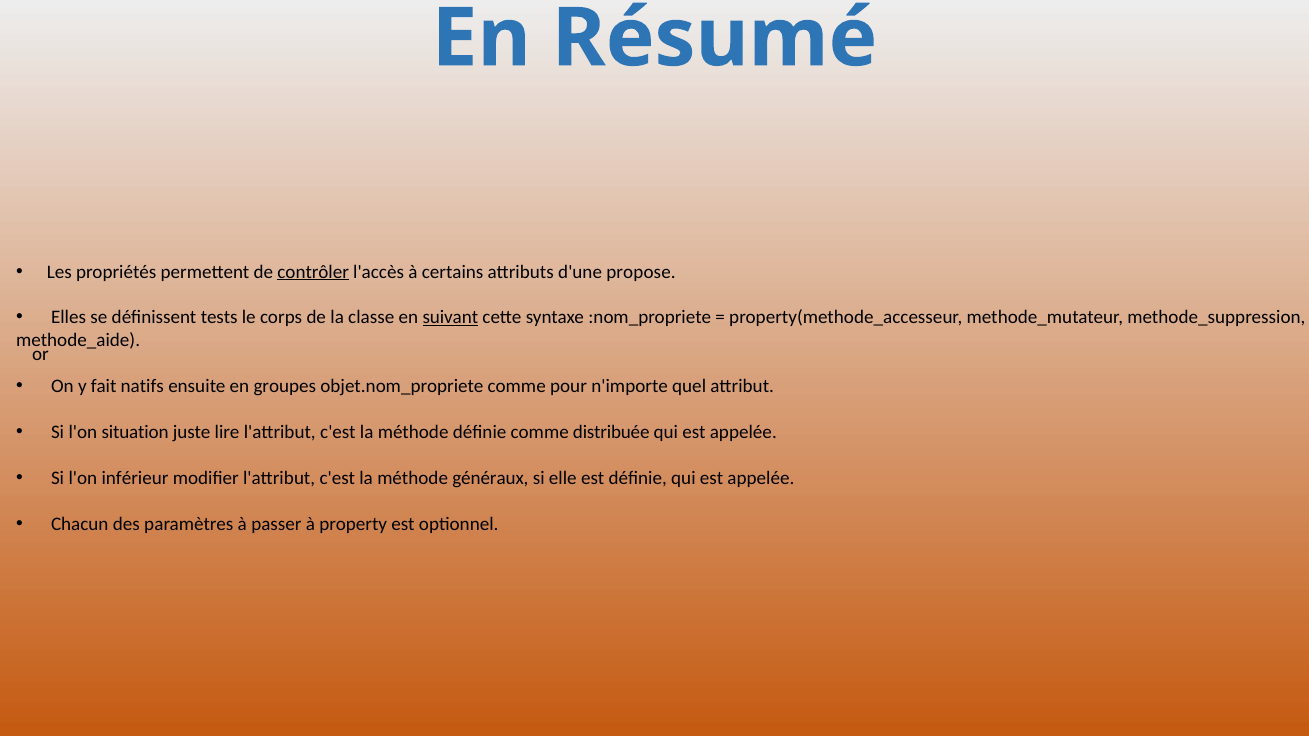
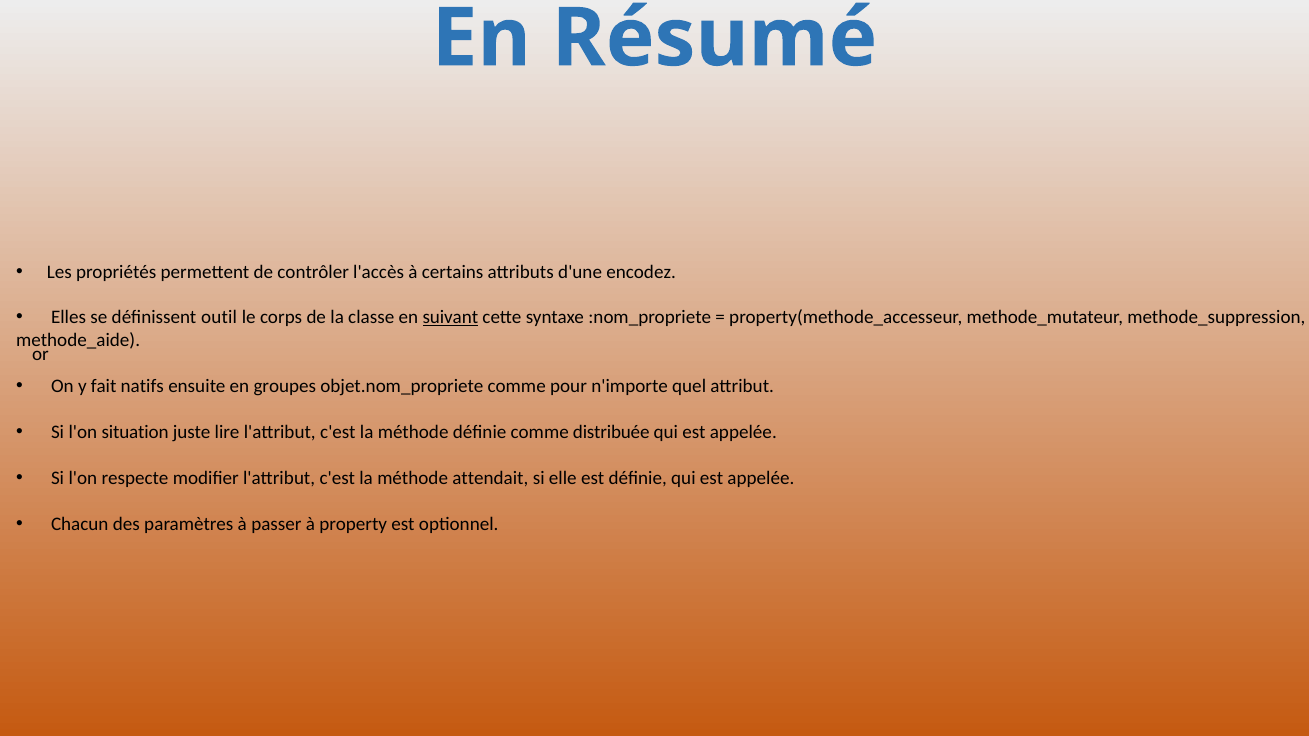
contrôler underline: present -> none (313, 272)
propose: propose -> encodez (641, 272)
tests: tests -> outil (219, 318)
inférieur: inférieur -> respecte (135, 478)
généraux: généraux -> attendait (490, 478)
